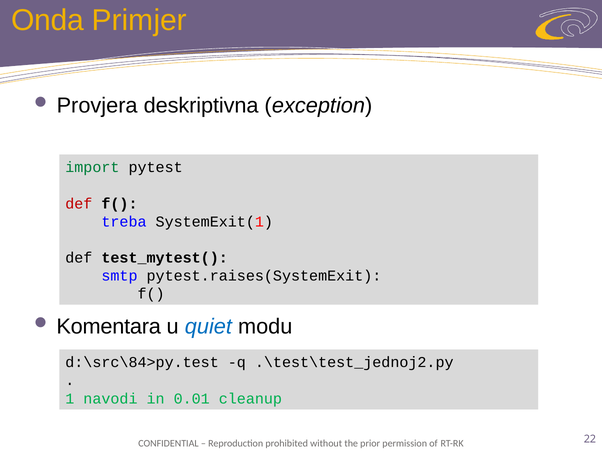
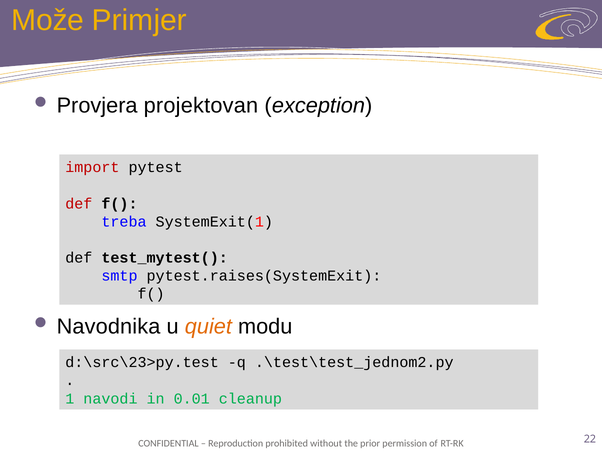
Onda: Onda -> Može (48, 20)
deskriptivna: deskriptivna -> projektovan (201, 106)
import colour: green -> red (92, 168)
Komentara: Komentara -> Navodnika (109, 327)
quiet colour: blue -> orange (208, 327)
d:\src\84>py.test: d:\src\84>py.test -> d:\src\23>py.test (142, 363)
.\test\test_jednoj2.py: .\test\test_jednoj2.py -> .\test\test_jednom2.py (354, 363)
